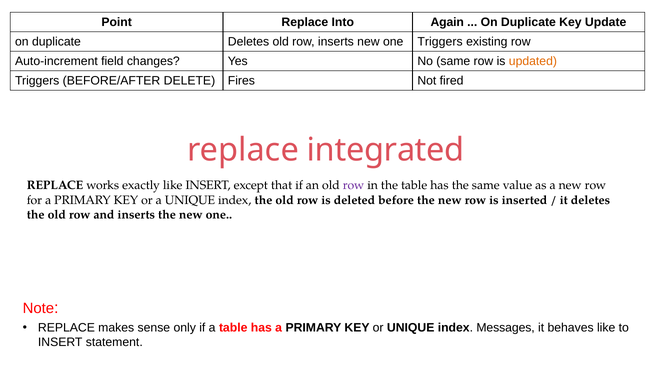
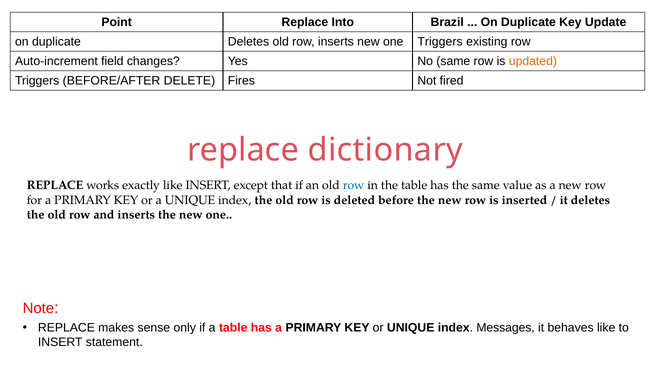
Again: Again -> Brazil (447, 22)
integrated: integrated -> dictionary (385, 150)
row colour: purple -> blue (354, 186)
